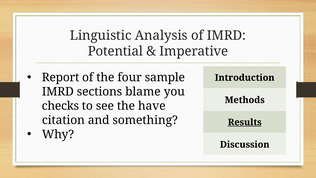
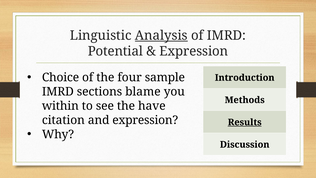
Analysis underline: none -> present (161, 35)
Imperative: Imperative -> Expression (194, 51)
Report: Report -> Choice (61, 77)
checks: checks -> within (60, 106)
and something: something -> expression (145, 120)
